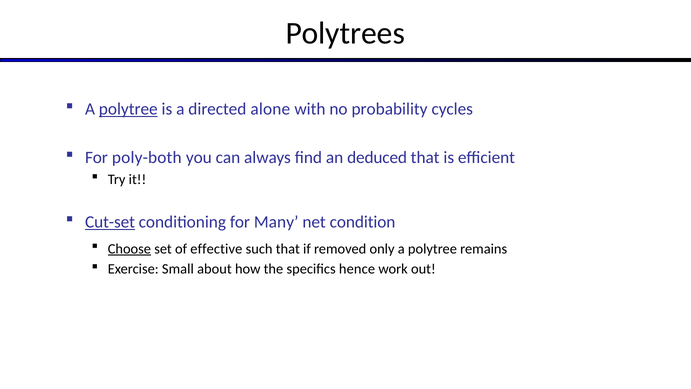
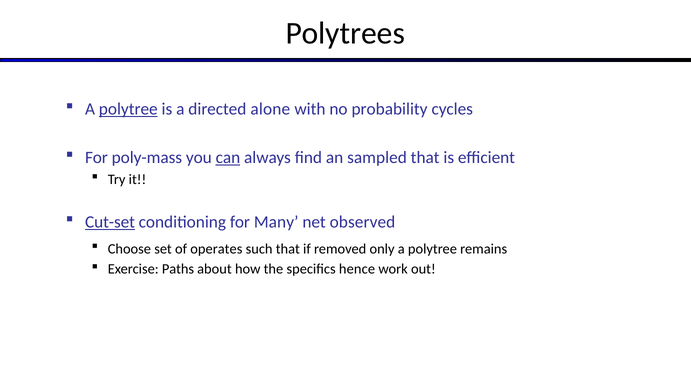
poly-both: poly-both -> poly-mass (147, 158)
can underline: none -> present (228, 158)
deduced: deduced -> sampled (377, 158)
condition: condition -> observed (362, 222)
Choose underline: present -> none (129, 249)
effective: effective -> operates (216, 249)
Small: Small -> Paths (178, 269)
